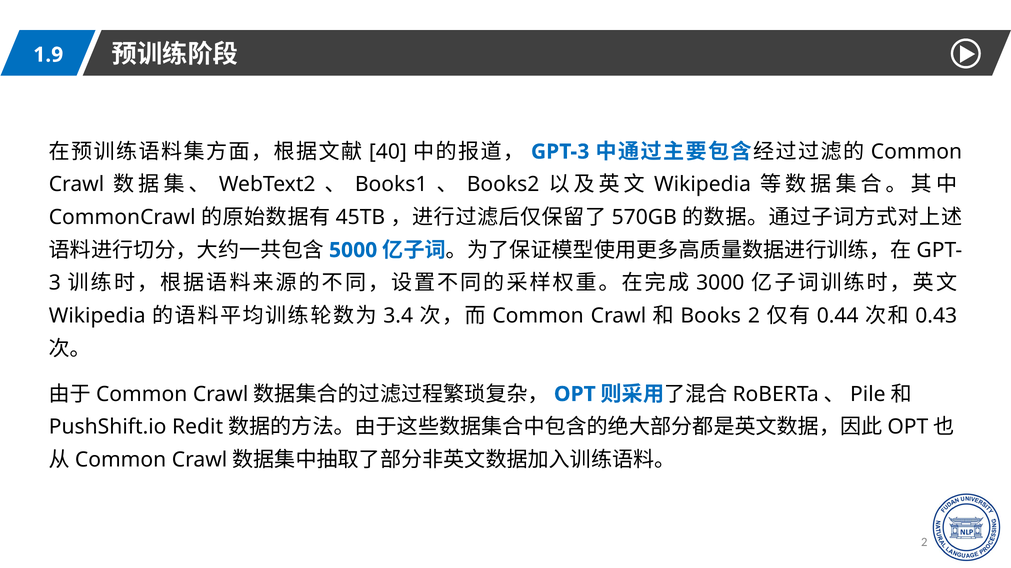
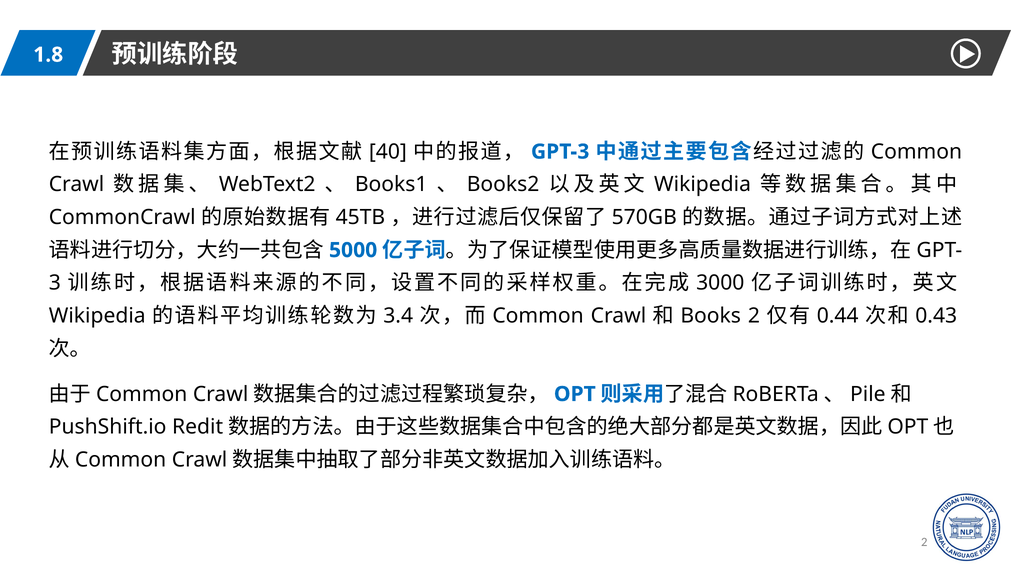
1.9: 1.9 -> 1.8 (48, 55)
